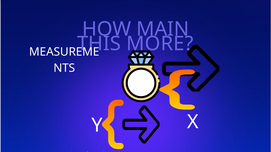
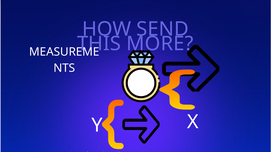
MAIN: MAIN -> SEND (163, 29)
